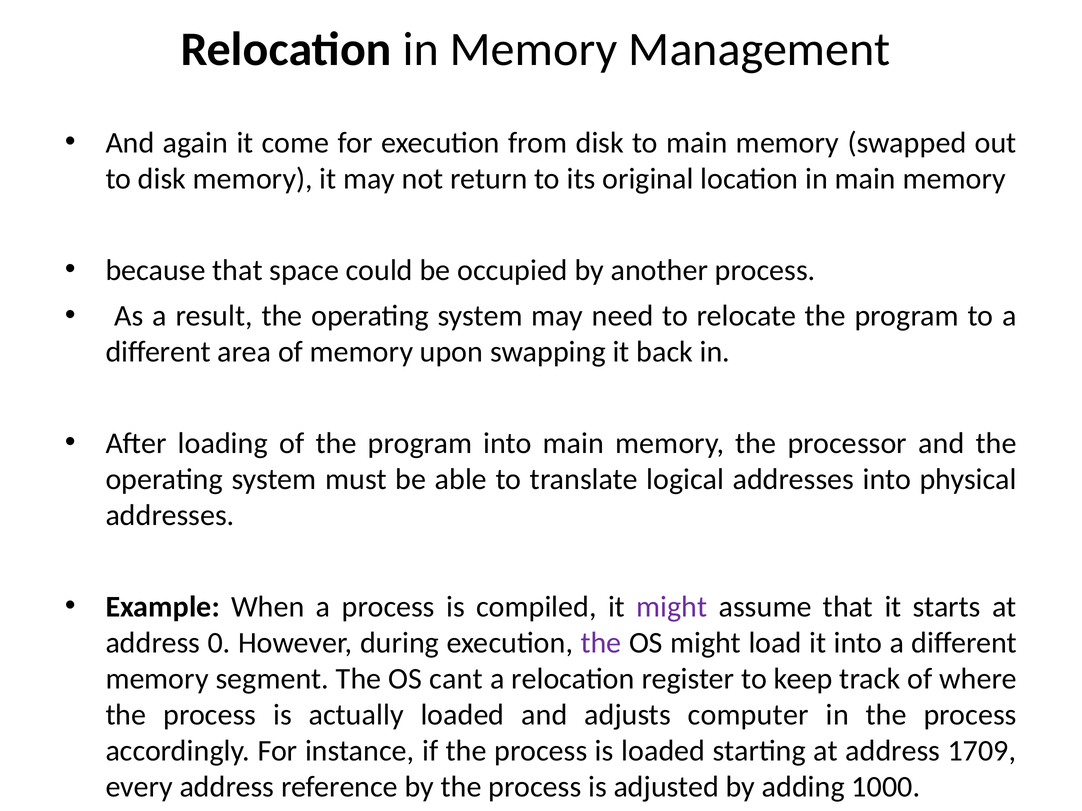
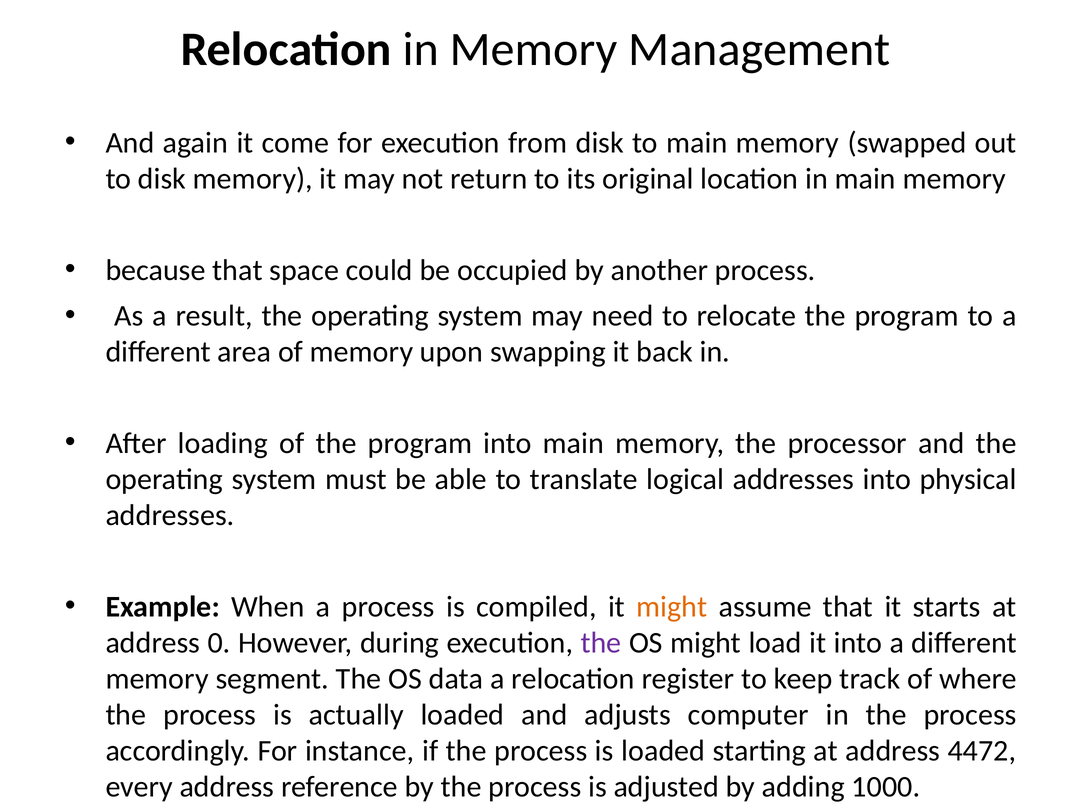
might colour: purple -> orange (672, 607)
cant: cant -> data (456, 679)
1709: 1709 -> 4472 (982, 751)
